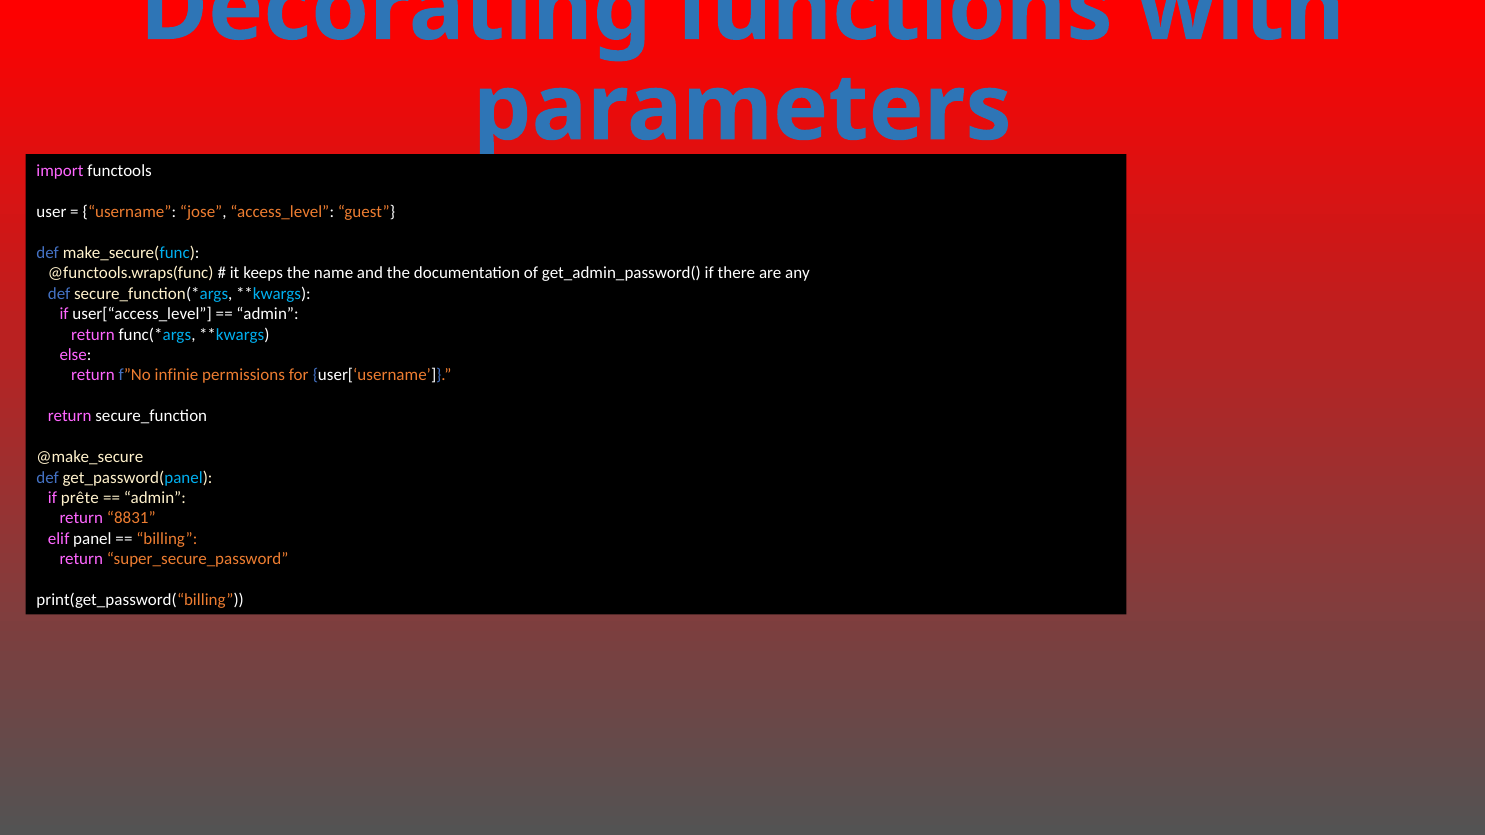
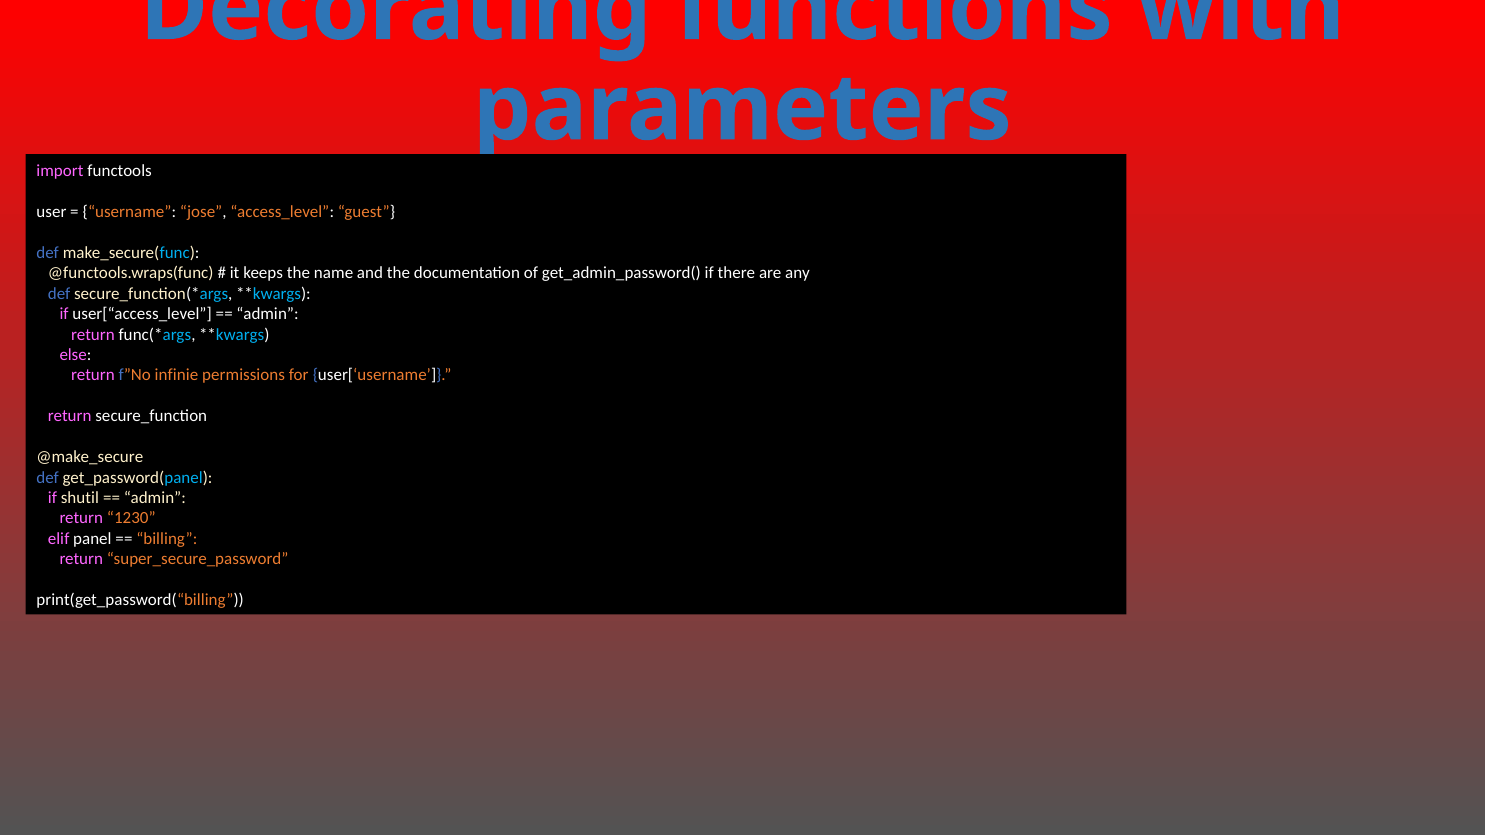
prête: prête -> shutil (80, 498)
8831: 8831 -> 1230 (131, 519)
